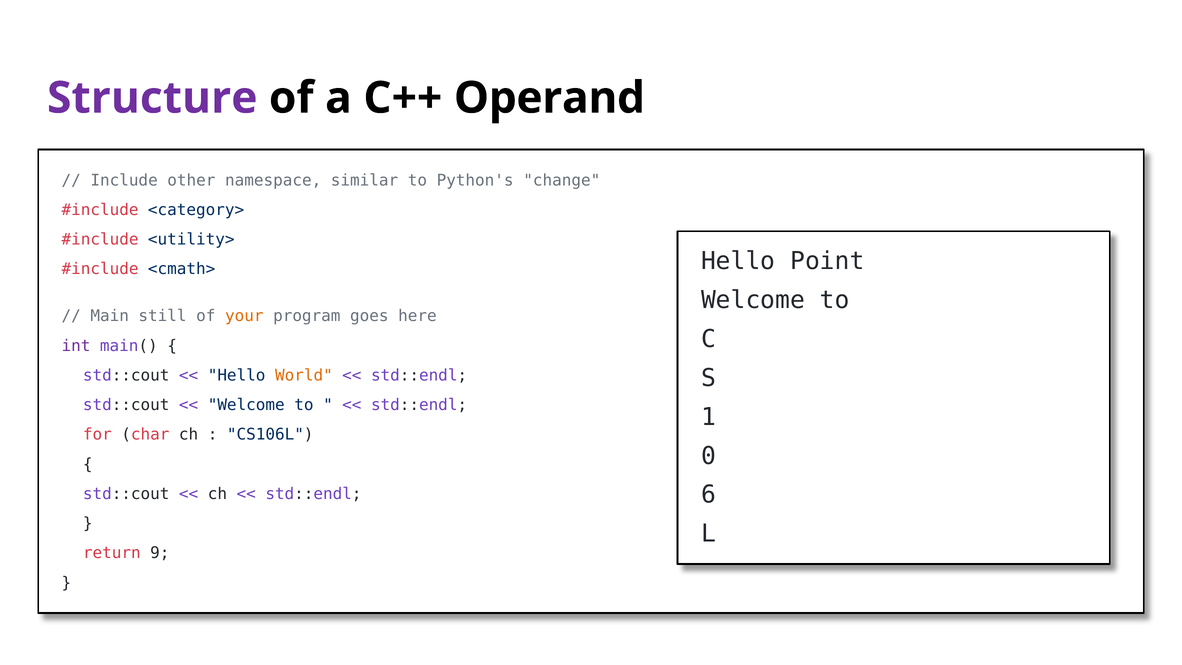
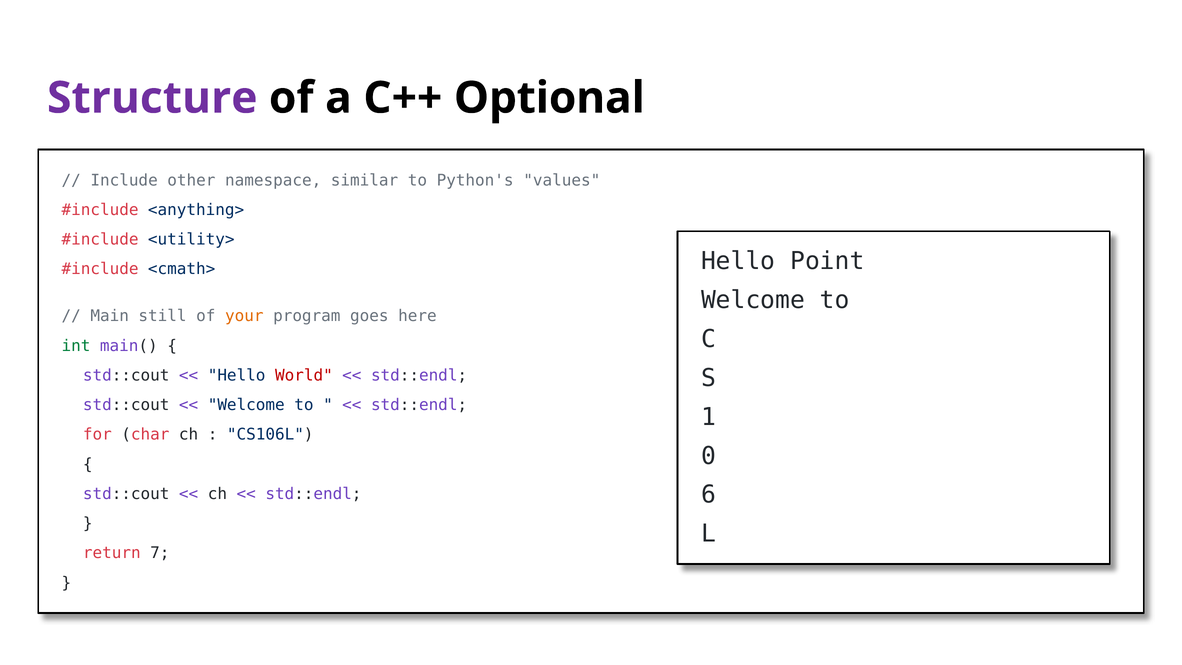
Operand: Operand -> Optional (549, 98)
change: change -> values (562, 180)
<category>: <category> -> <anything> (196, 210)
int colour: purple -> green (76, 346)
World colour: orange -> red (304, 375)
9: 9 -> 7 (160, 553)
